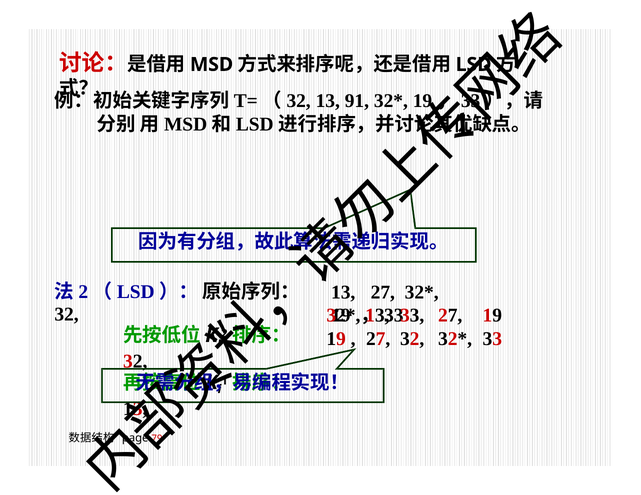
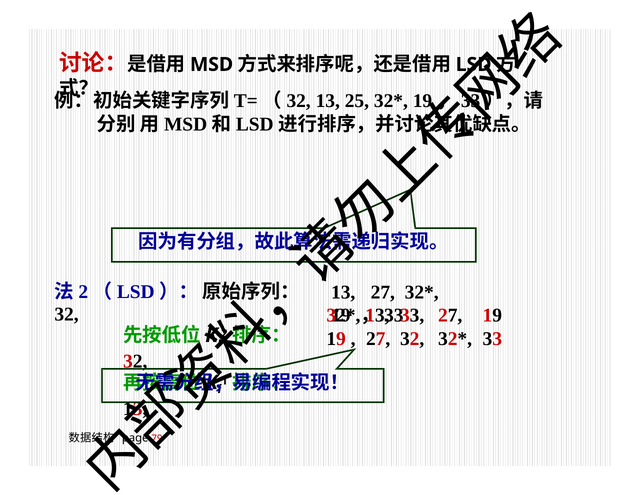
91: 91 -> 25 (357, 101)
